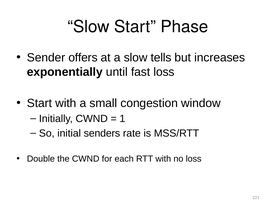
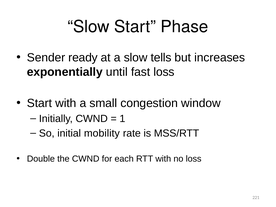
offers: offers -> ready (83, 58)
senders: senders -> mobility (102, 133)
